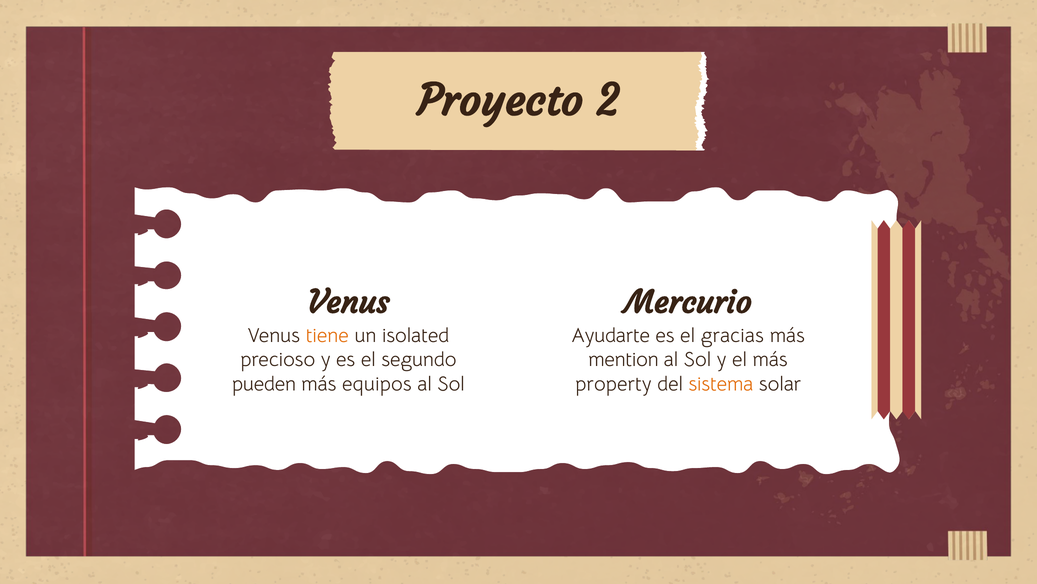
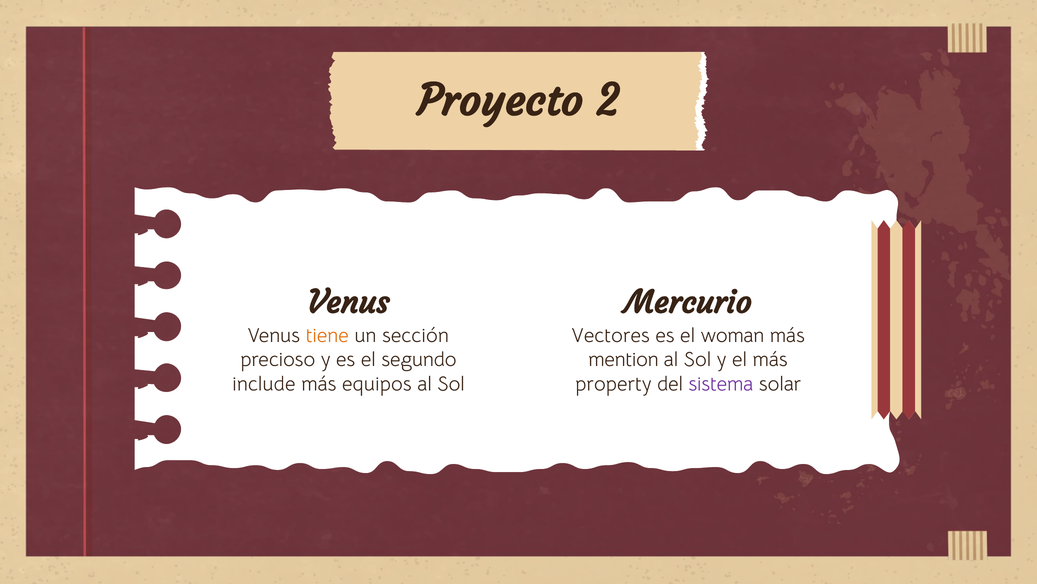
isolated: isolated -> sección (416, 335)
Ayudarte: Ayudarte -> Vectores (611, 335)
gracias: gracias -> woman (733, 335)
pueden: pueden -> include (264, 383)
sistema colour: orange -> purple (721, 383)
